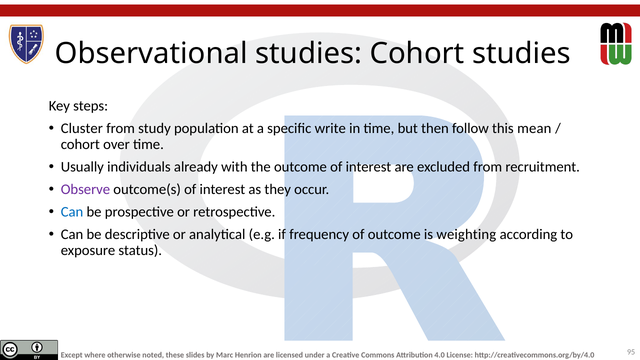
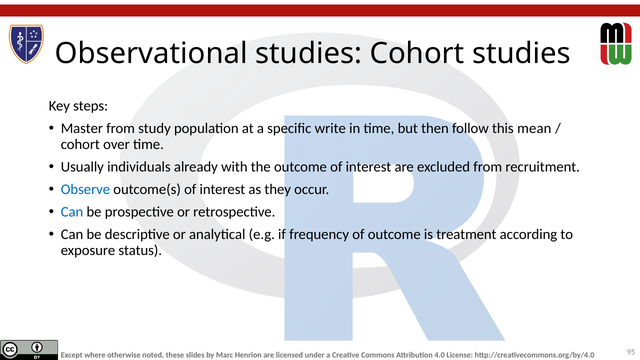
Cluster: Cluster -> Master (82, 129)
Observe colour: purple -> blue (85, 189)
weighting: weighting -> treatment (466, 234)
